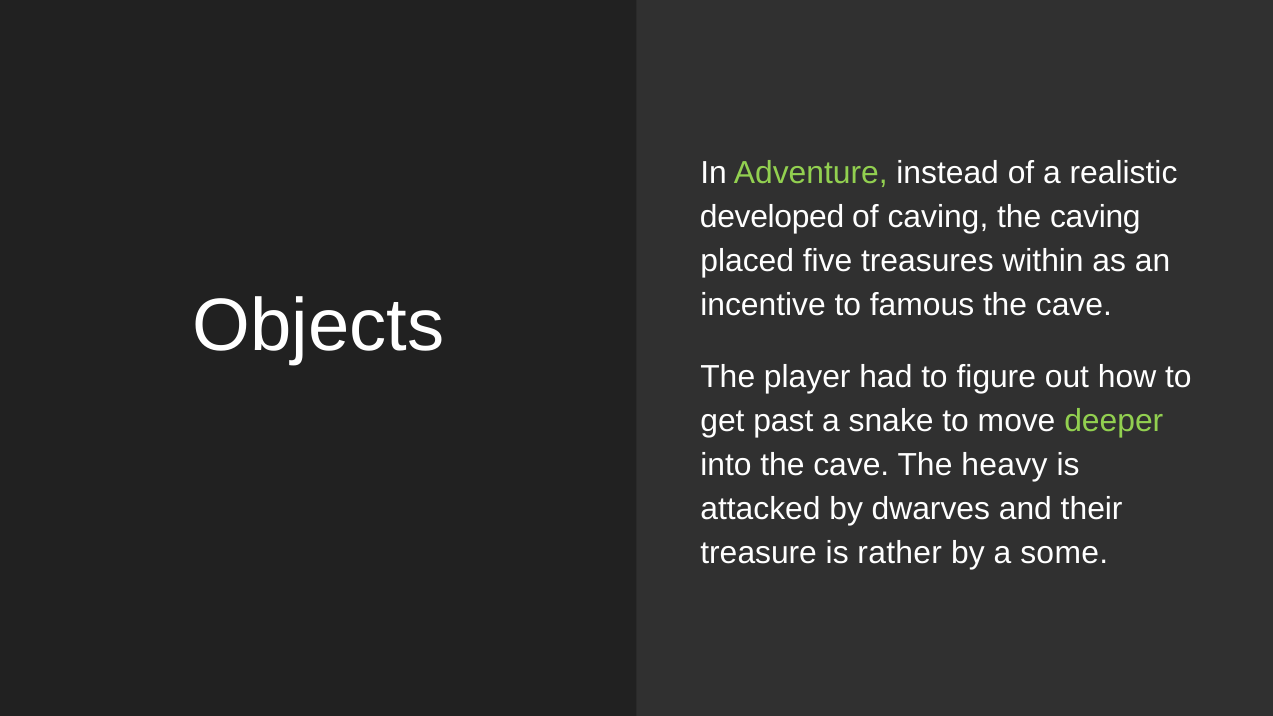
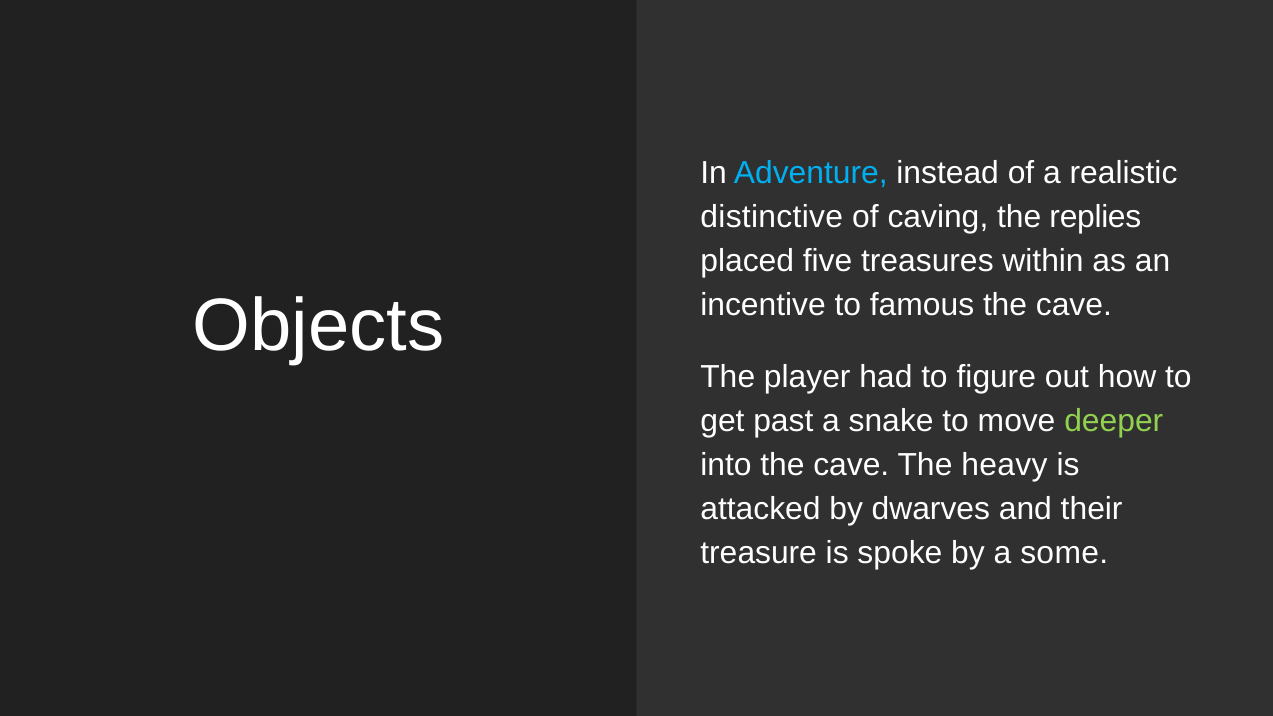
Adventure colour: light green -> light blue (811, 173)
developed: developed -> distinctive (772, 217)
the caving: caving -> replies (1095, 217)
rather: rather -> spoke (900, 553)
